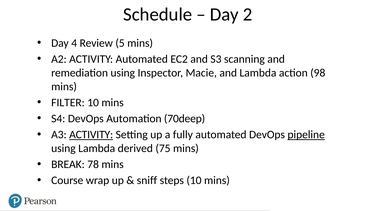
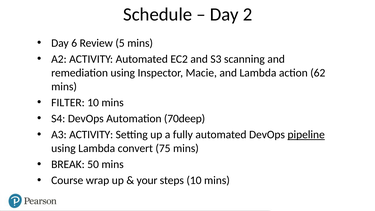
4: 4 -> 6 (74, 43)
98: 98 -> 62 (318, 73)
ACTIVITY underline: present -> none (91, 135)
derived: derived -> convert (135, 148)
78: 78 -> 50 (93, 164)
sniff: sniff -> your (147, 180)
